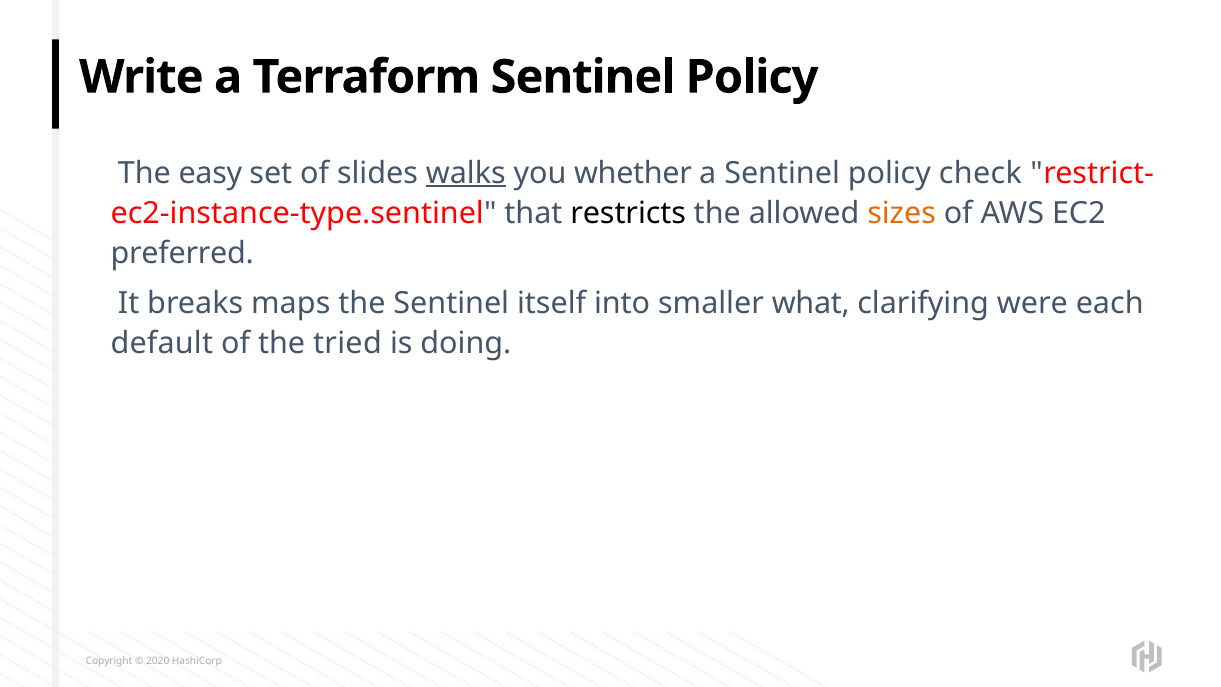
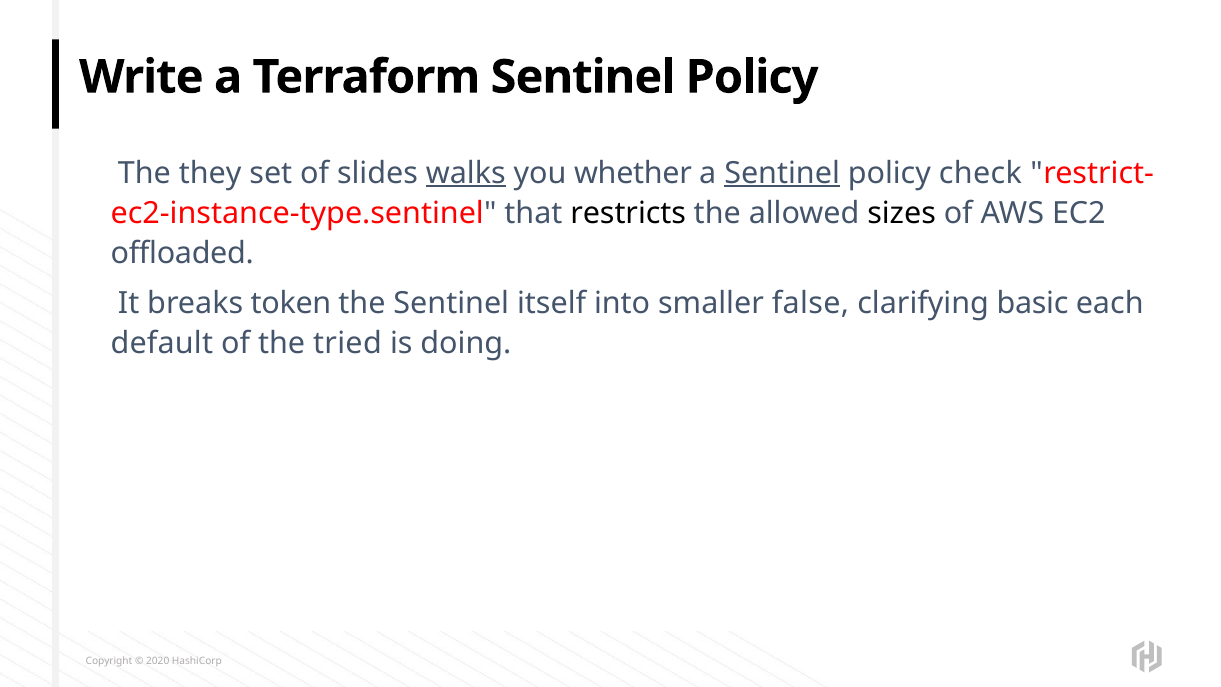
easy: easy -> they (210, 173)
Sentinel underline: none -> present (782, 173)
sizes colour: orange -> black (902, 213)
preferred: preferred -> offloaded (182, 254)
maps: maps -> token (291, 303)
what: what -> false (810, 303)
were: were -> basic (1033, 303)
